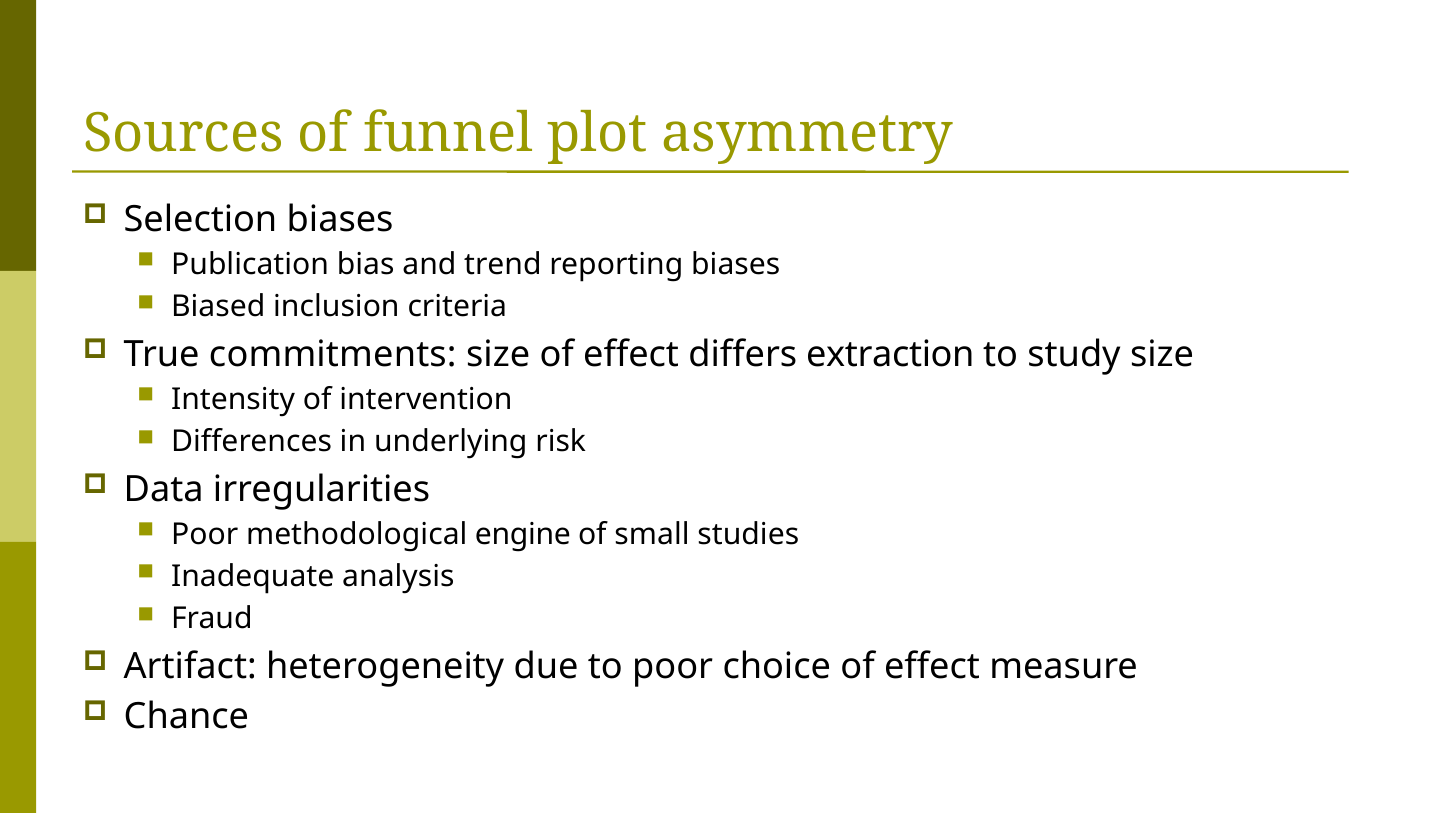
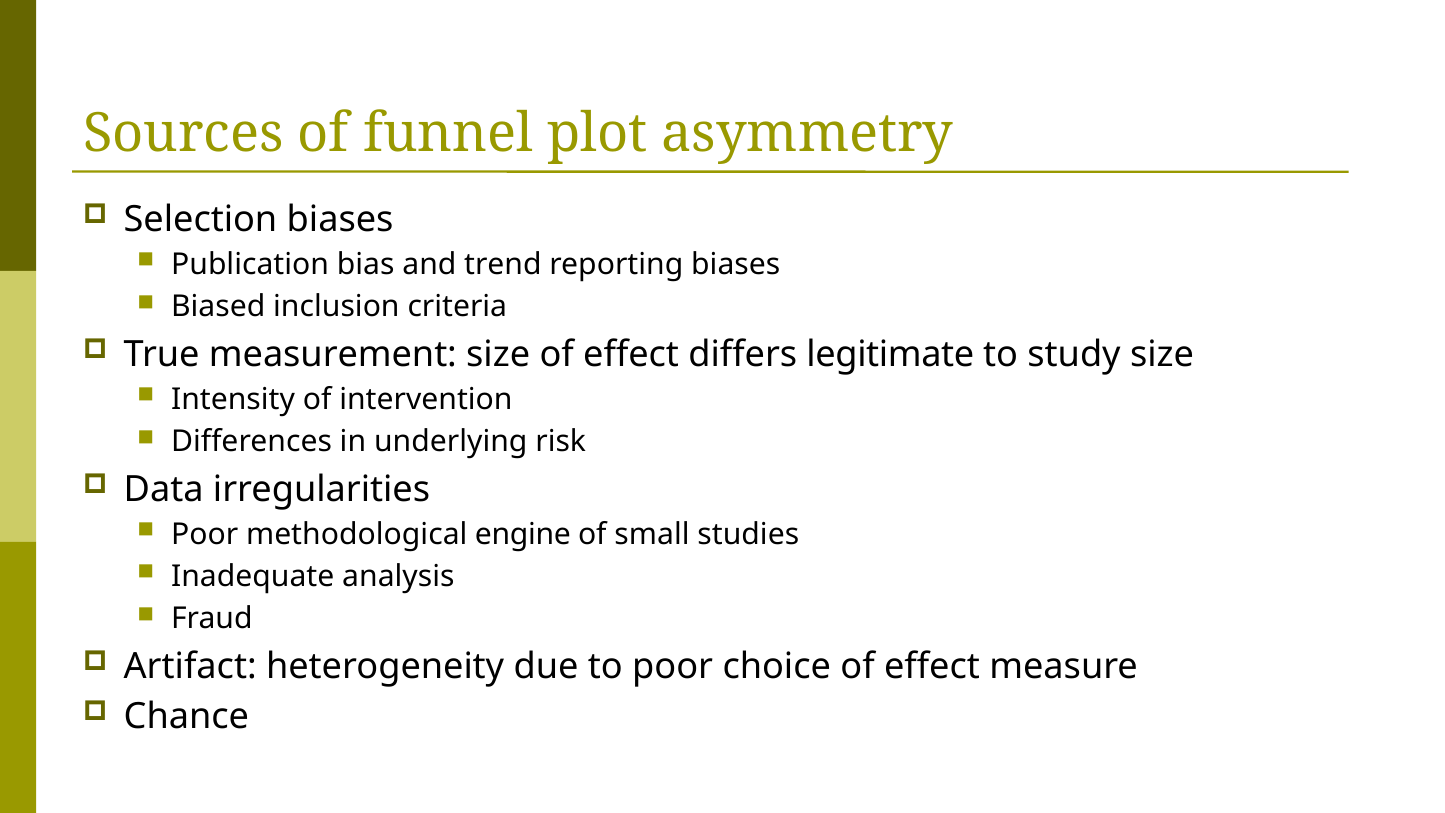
commitments: commitments -> measurement (333, 354)
extraction: extraction -> legitimate (890, 354)
